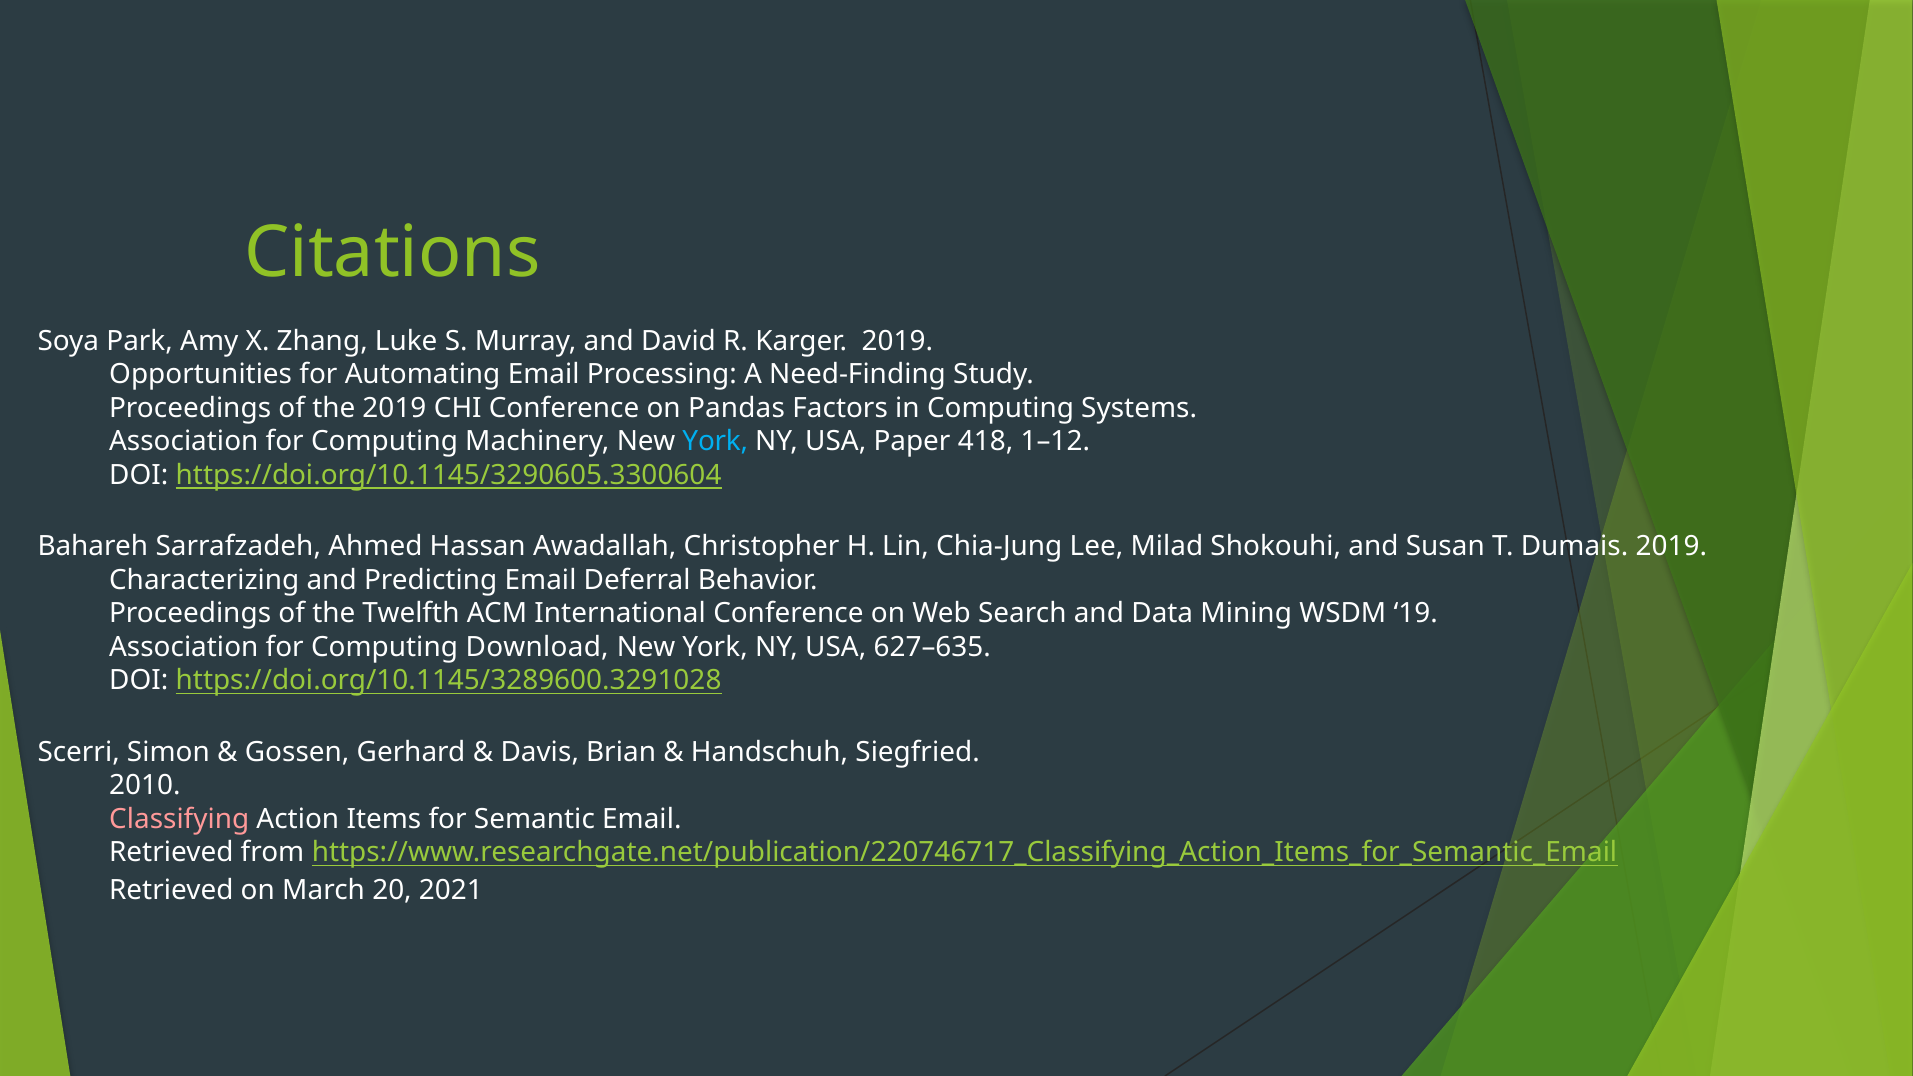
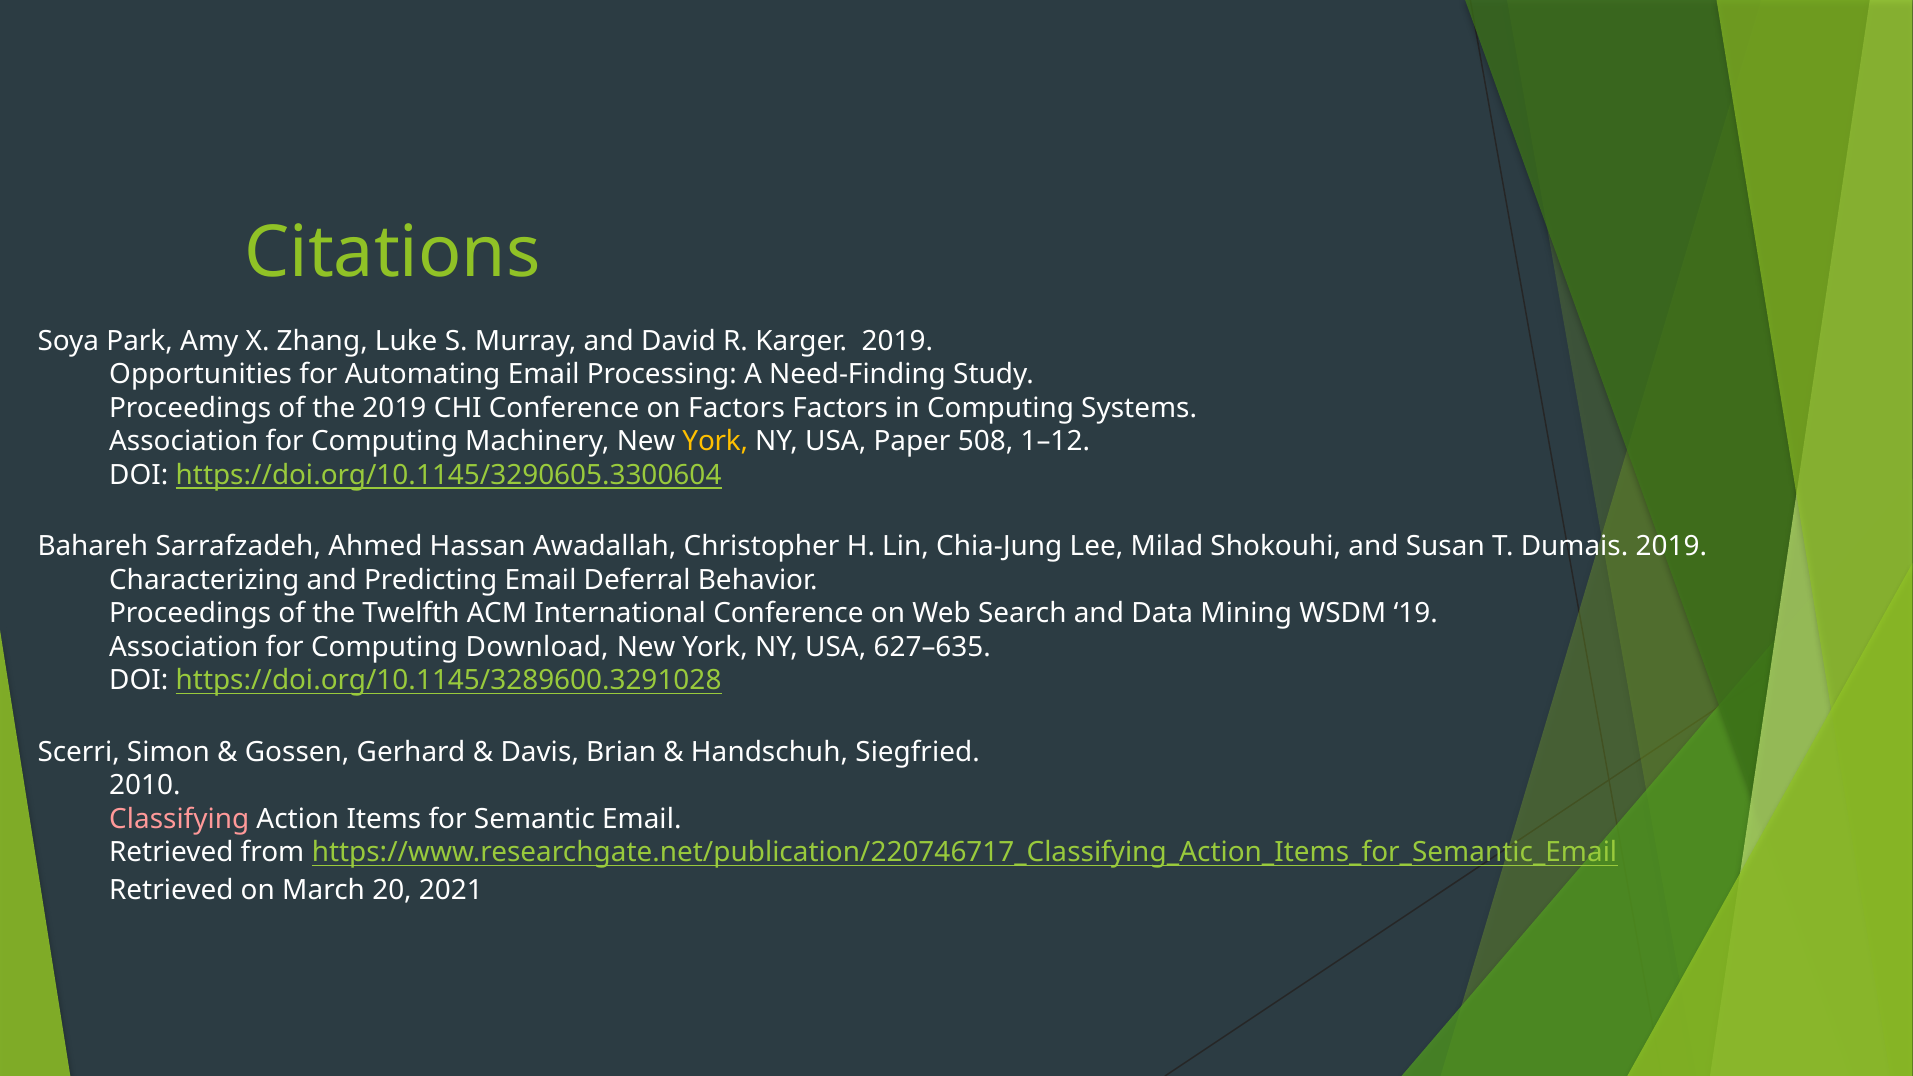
on Pandas: Pandas -> Factors (736, 408)
York colour: light blue -> yellow (715, 442)
418: 418 -> 508 (986, 442)
